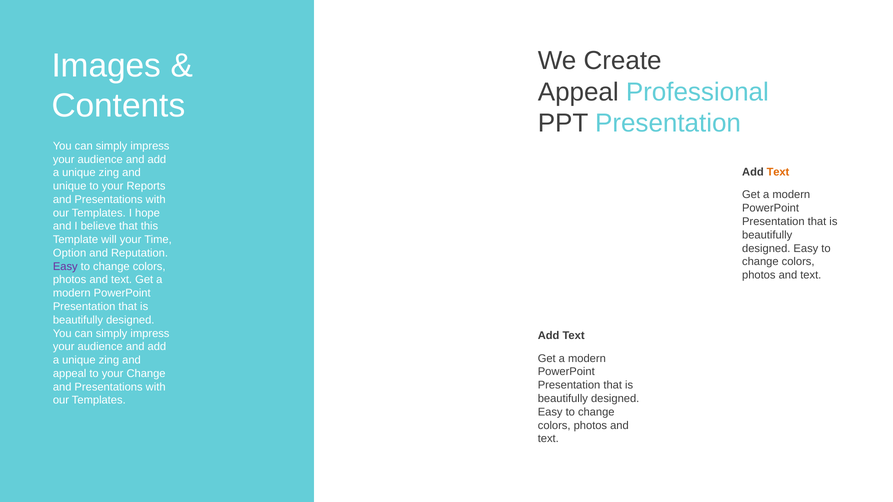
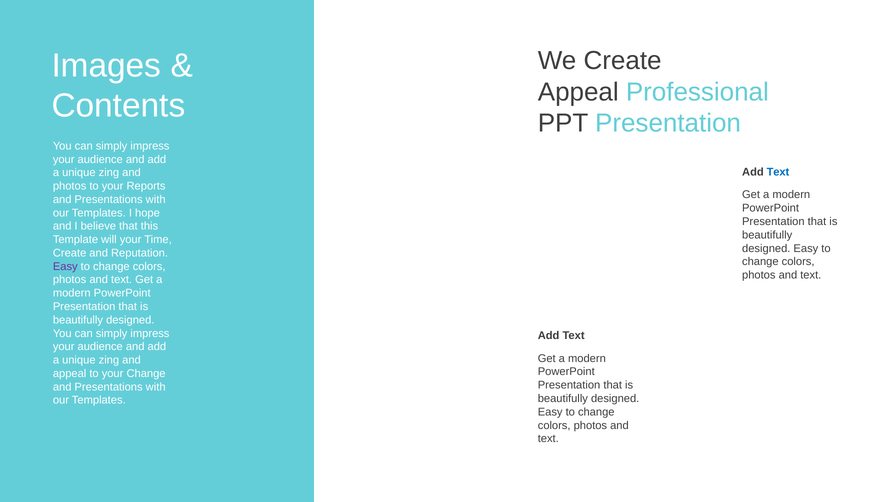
Text colour: orange -> blue (778, 172)
unique: unique -> photos (70, 186)
Option: Option -> Create (70, 253)
